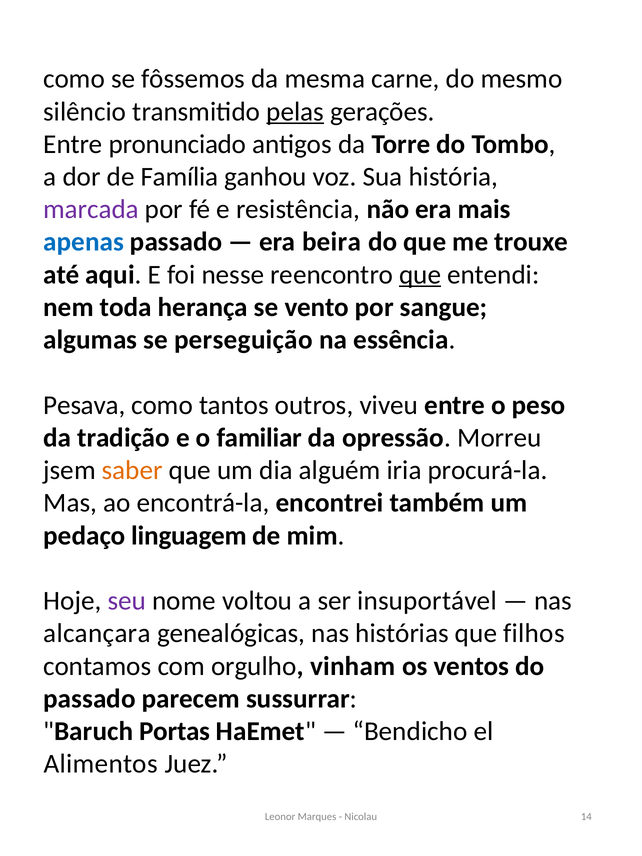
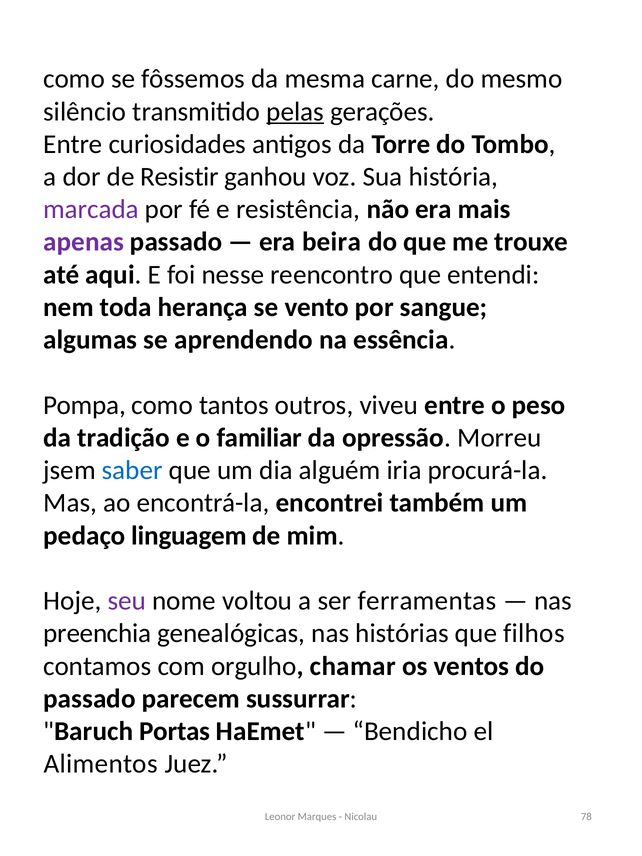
pronunciado: pronunciado -> curiosidades (177, 144)
Família: Família -> Resistir (180, 177)
apenas colour: blue -> purple (84, 242)
que underline: present -> none (420, 275)
perseguição: perseguição -> aprendendo (243, 340)
Pesava: Pesava -> Pompa (84, 405)
saber colour: orange -> blue (132, 470)
insuportável: insuportável -> ferramentas (427, 601)
alcançara: alcançara -> preenchia (97, 633)
vinham: vinham -> chamar (353, 666)
14: 14 -> 78 (586, 817)
